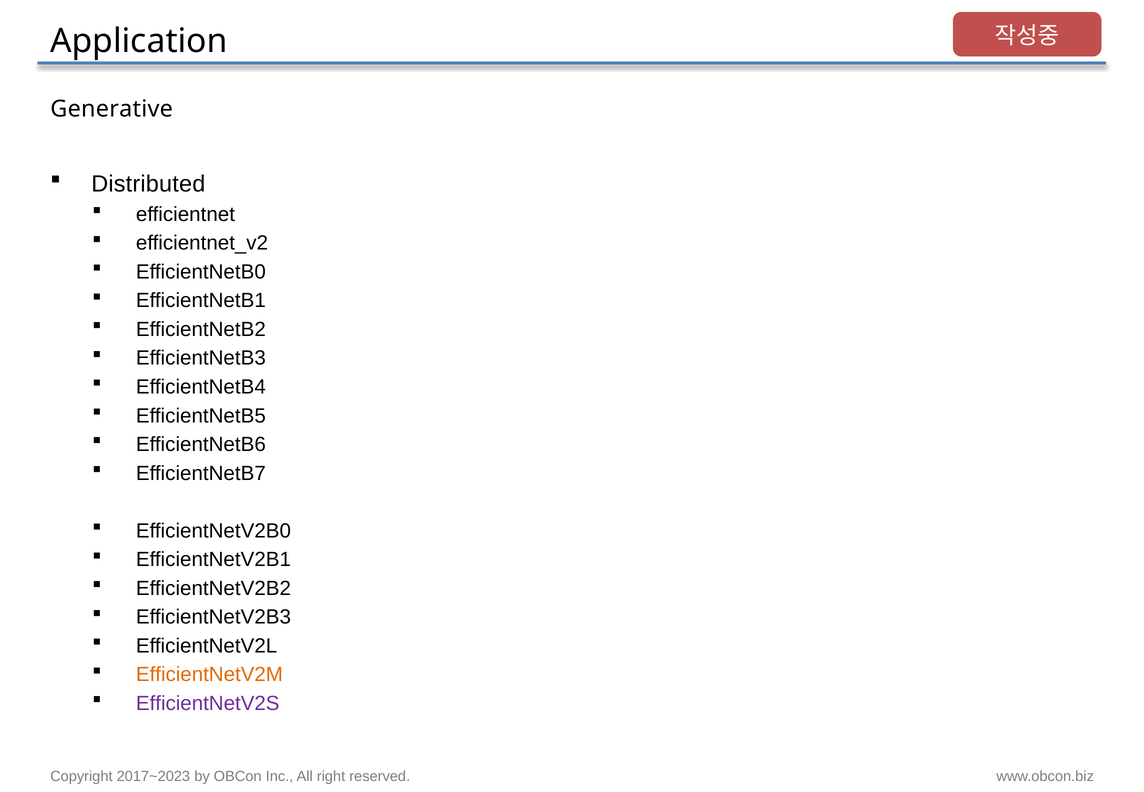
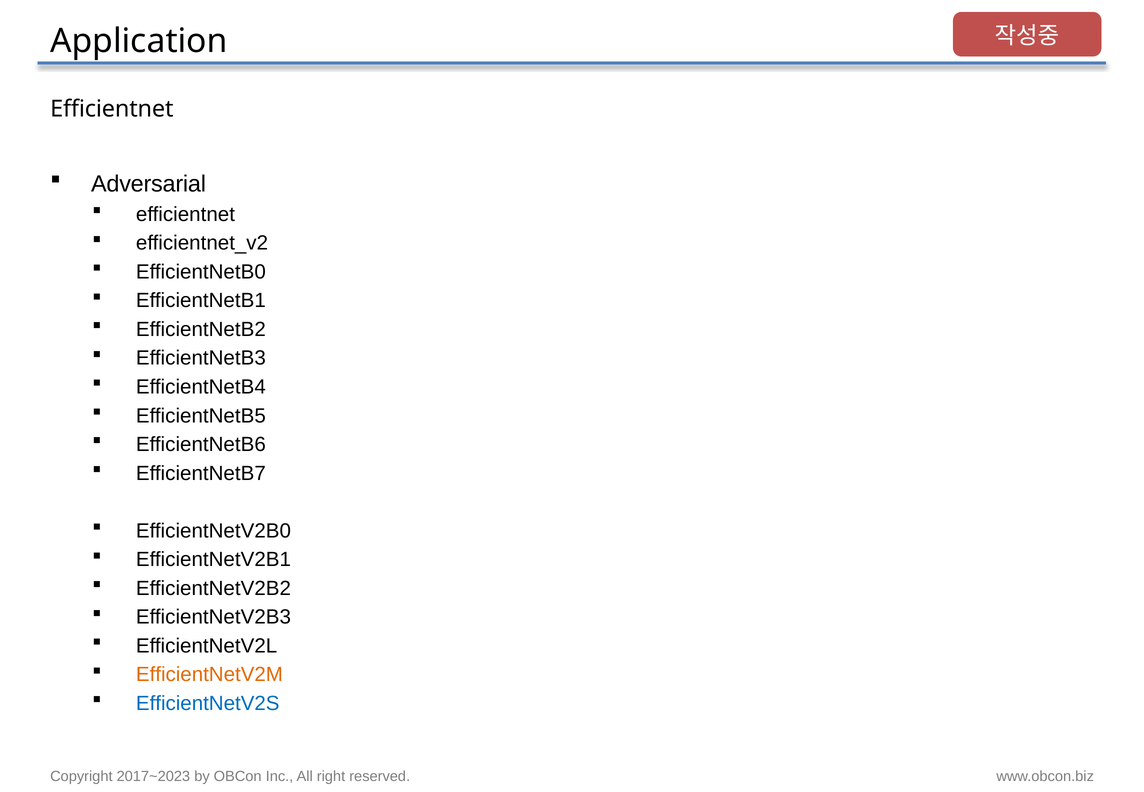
Generative: Generative -> Efficientnet (112, 109)
Distributed: Distributed -> Adversarial (149, 184)
EfficientNetV2S colour: purple -> blue (208, 703)
